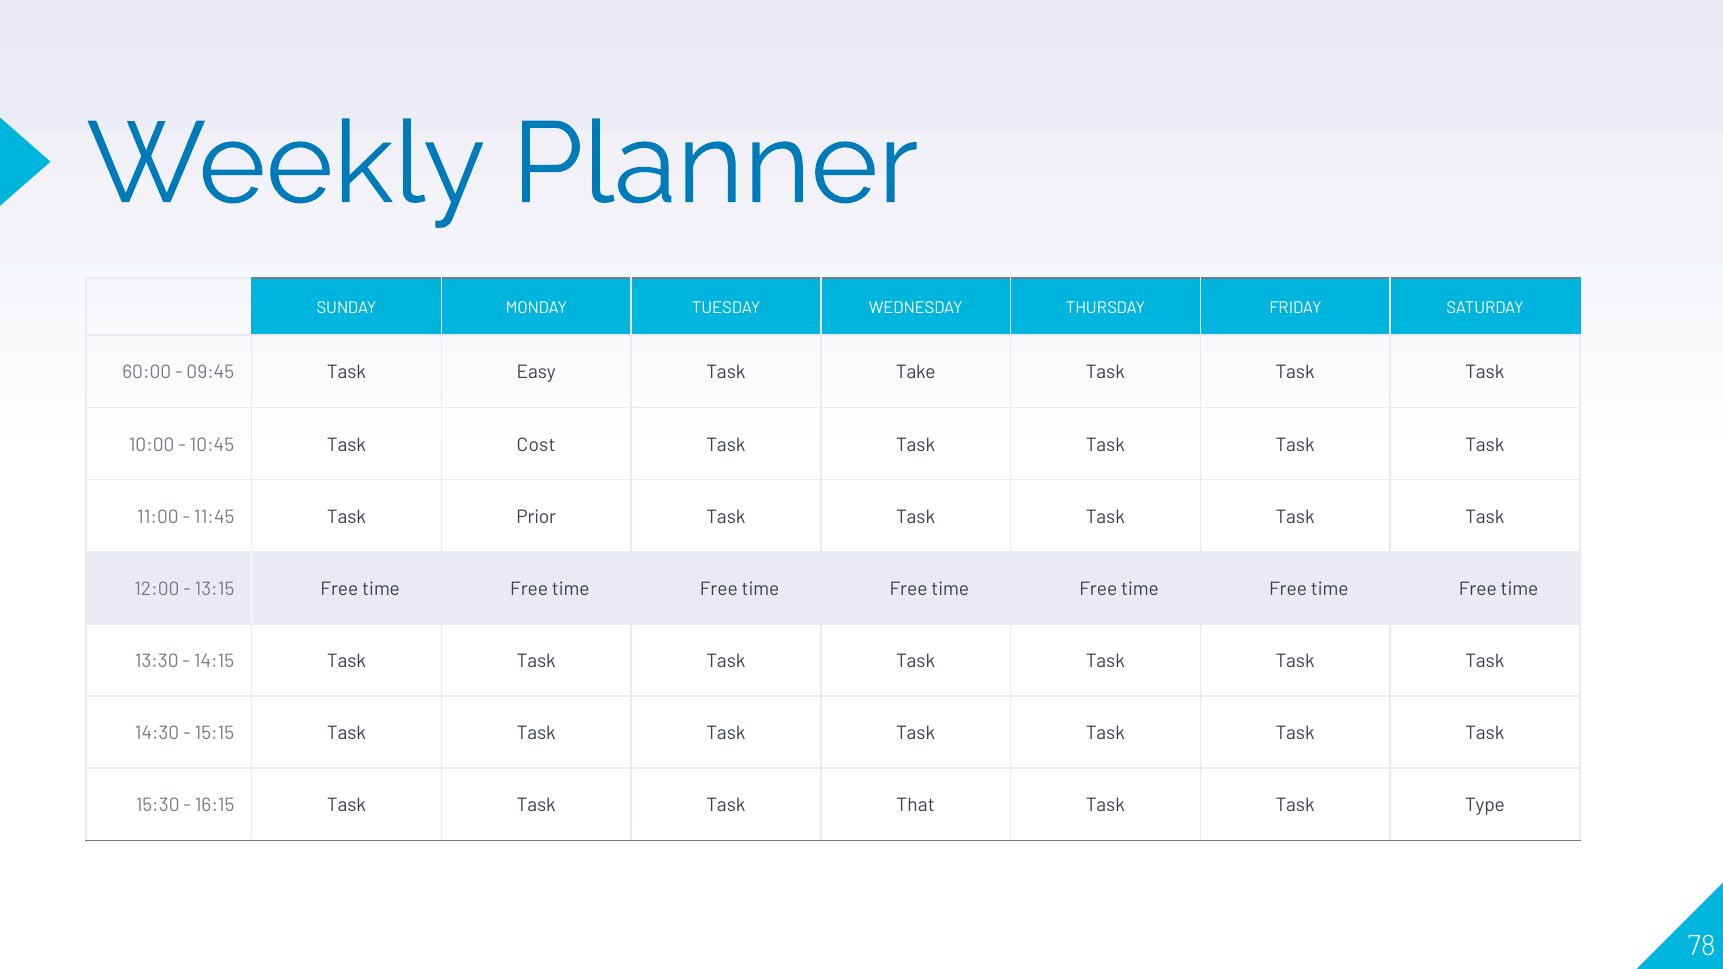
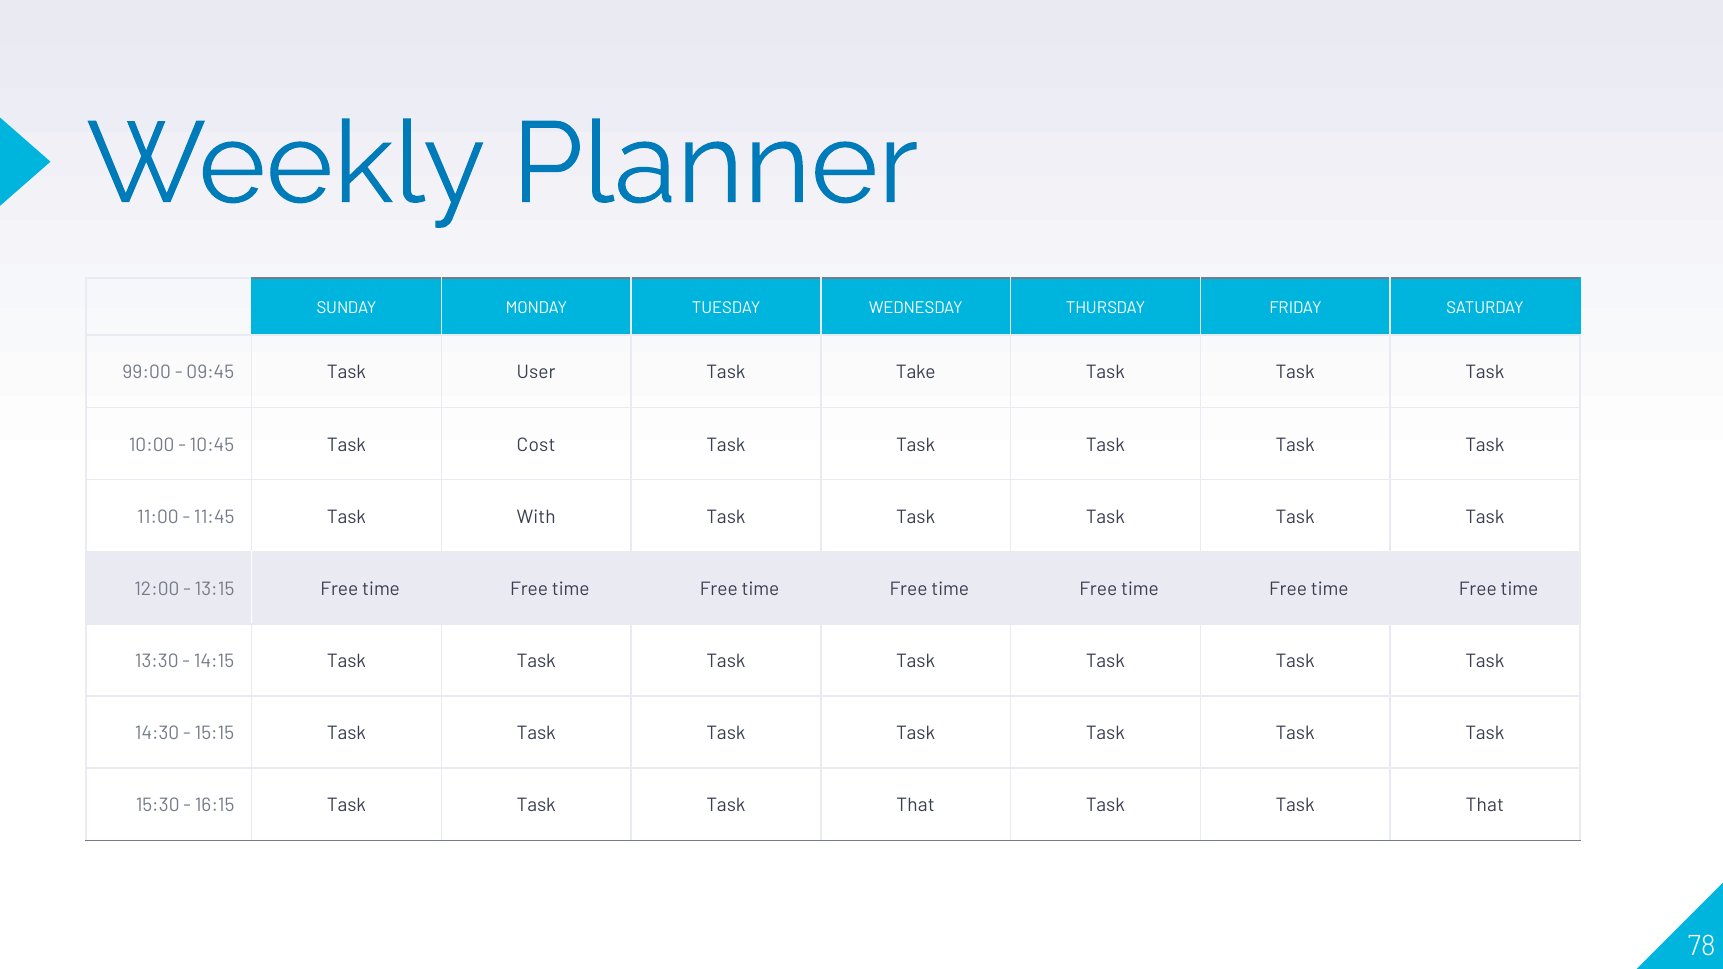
60:00: 60:00 -> 99:00 (147, 373)
Easy: Easy -> User (536, 373)
Prior: Prior -> With (536, 517)
Type: Type -> That (1485, 806)
